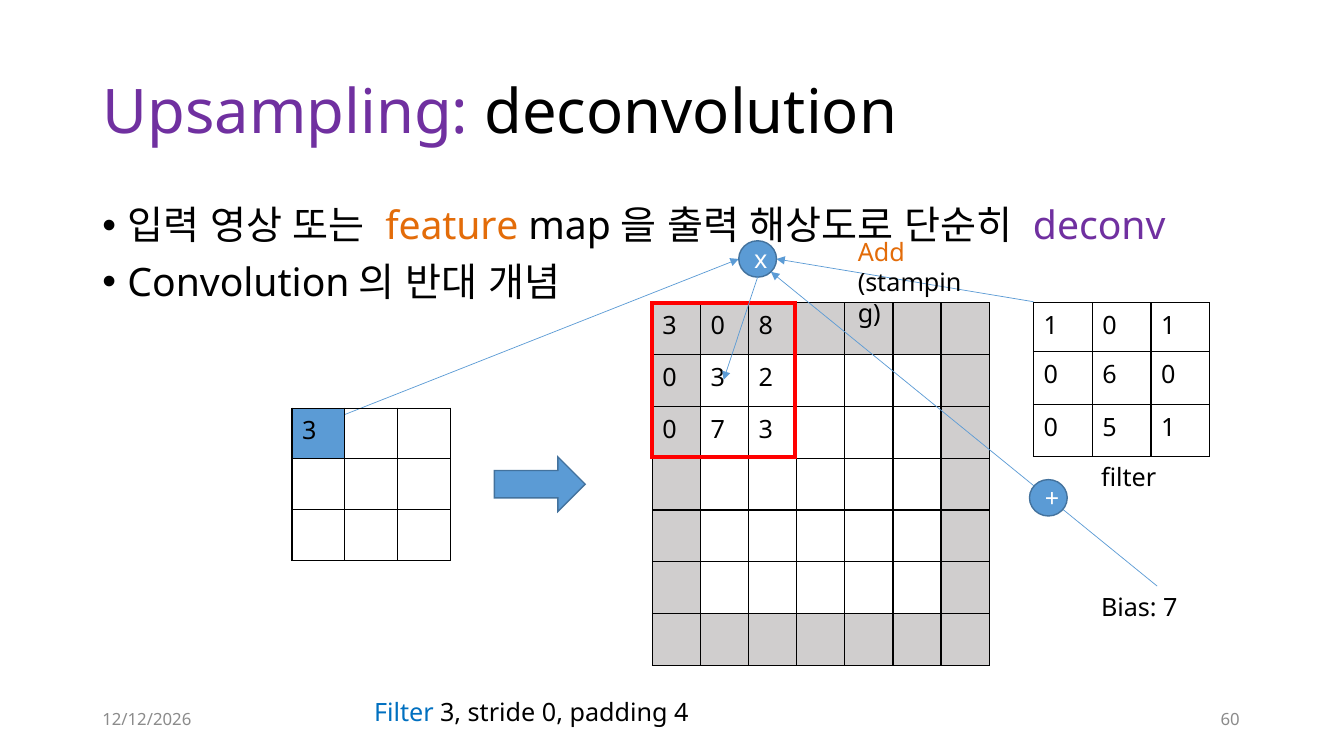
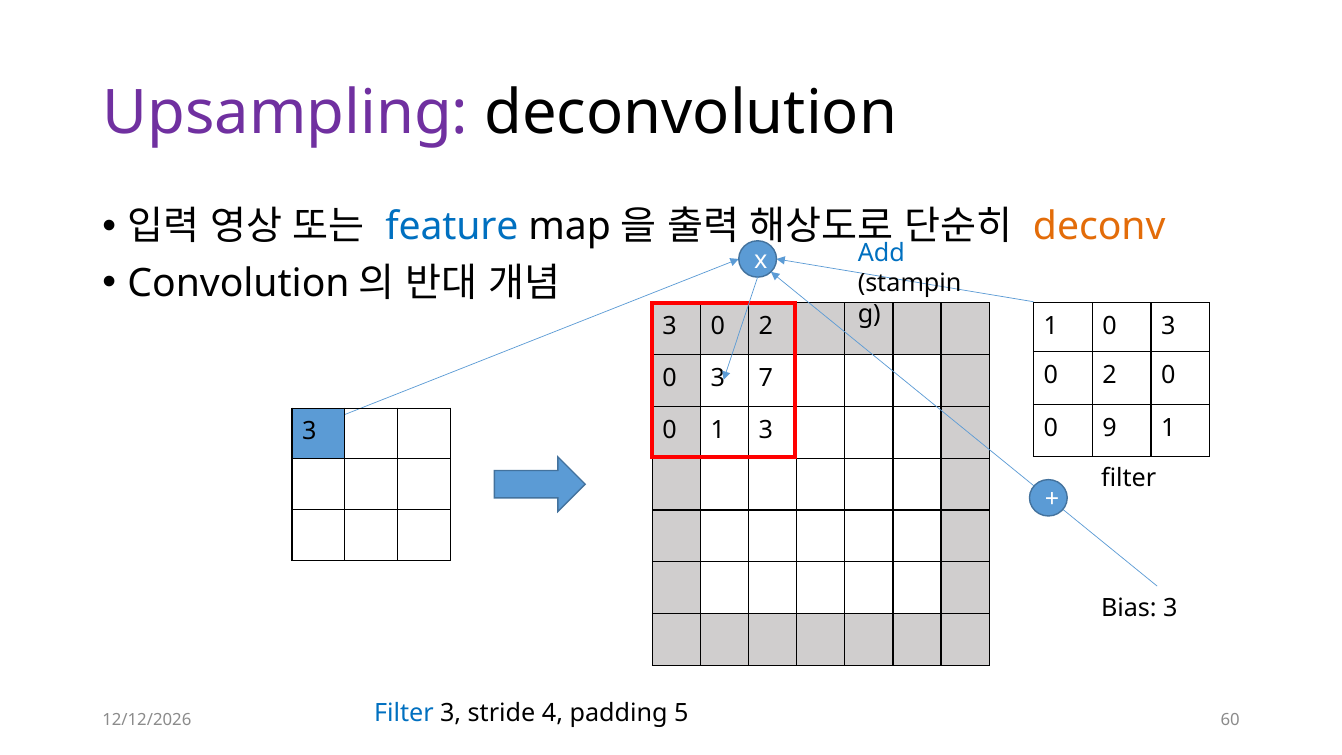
feature colour: orange -> blue (452, 227)
deconv colour: purple -> orange (1099, 227)
Add colour: orange -> blue (881, 253)
8: 8 -> 2 (766, 326)
1 0 1: 1 -> 3 (1168, 326)
6: 6 -> 2 (1110, 375)
2: 2 -> 7 (766, 378)
5: 5 -> 9 (1110, 428)
0 7: 7 -> 1 (718, 430)
Bias 7: 7 -> 3 (1170, 608)
stride 0: 0 -> 4 (553, 713)
4: 4 -> 5 (681, 713)
